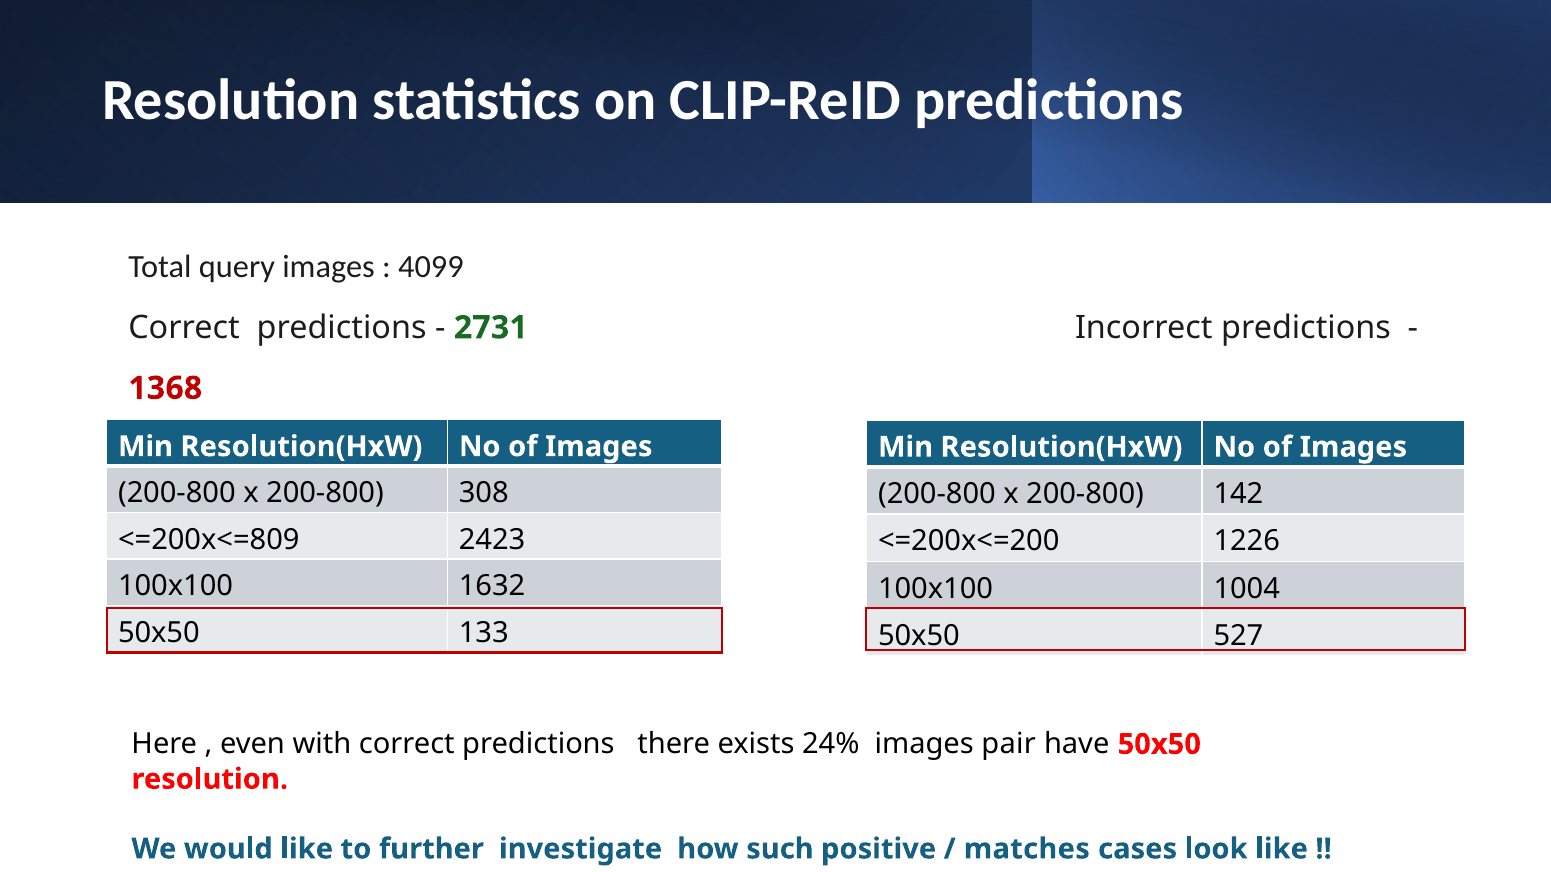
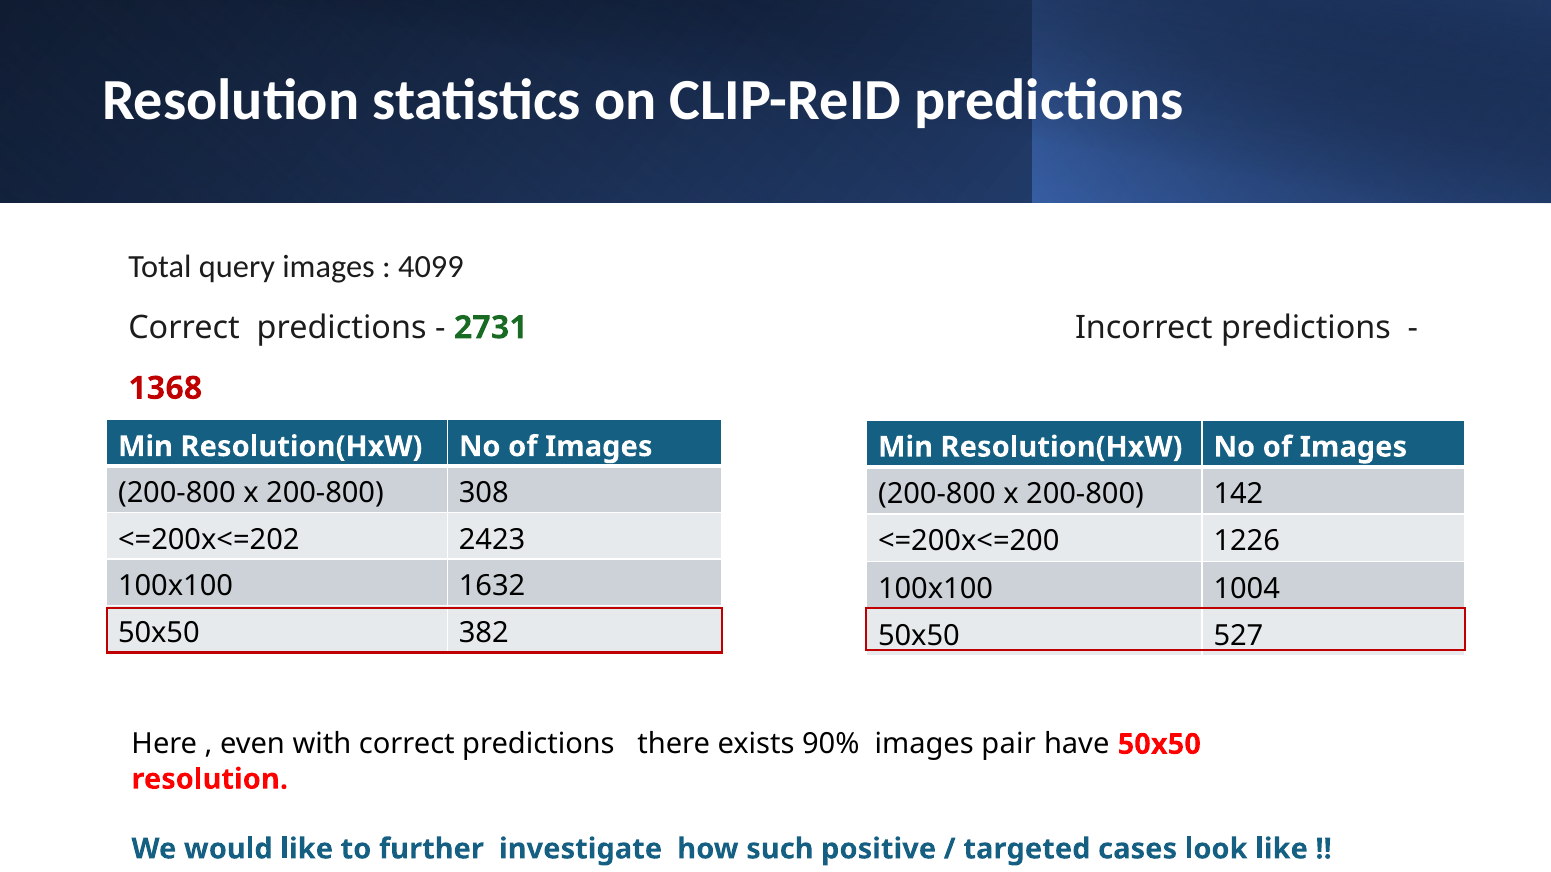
<=200x<=809: <=200x<=809 -> <=200x<=202 (209, 540)
133: 133 -> 382 (484, 633)
24%: 24% -> 90% (831, 745)
matches: matches -> targeted (1027, 849)
